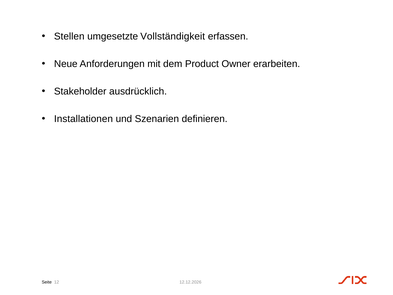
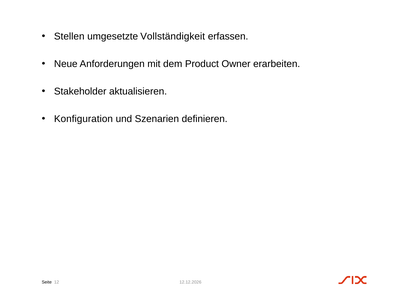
ausdrücklich: ausdrücklich -> aktualisieren (138, 91)
Installationen: Installationen -> Konfiguration (83, 119)
